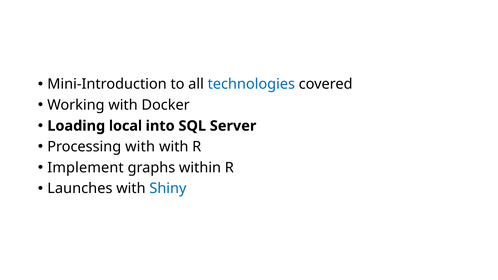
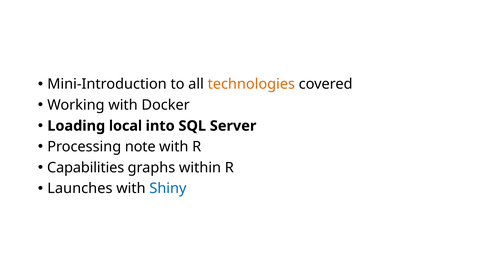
technologies colour: blue -> orange (251, 84)
Processing with: with -> note (140, 147)
Implement: Implement -> Capabilities (86, 168)
